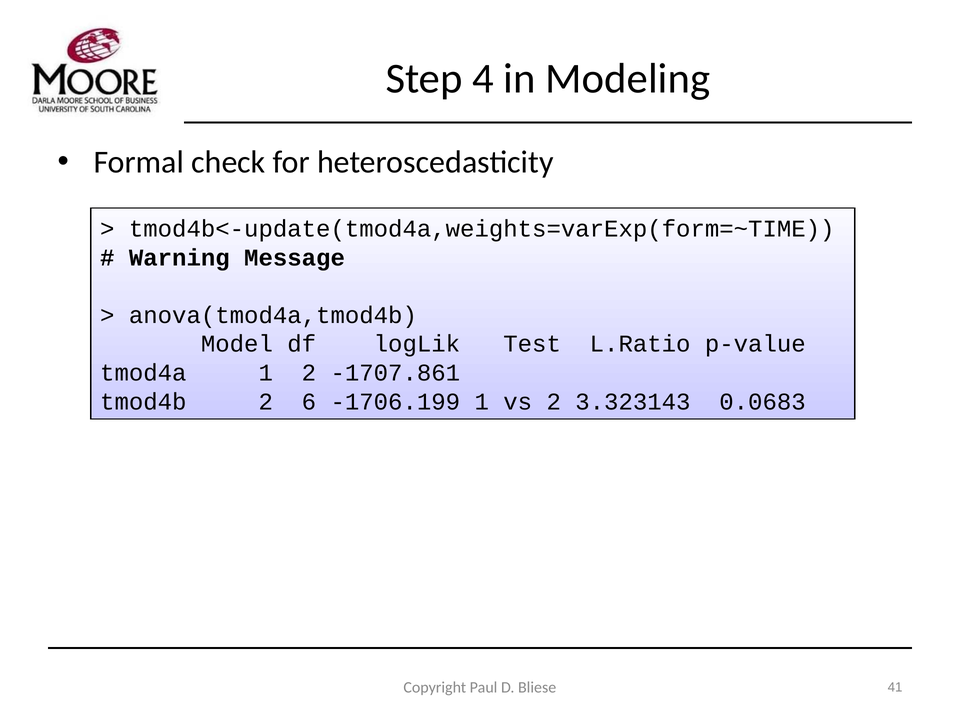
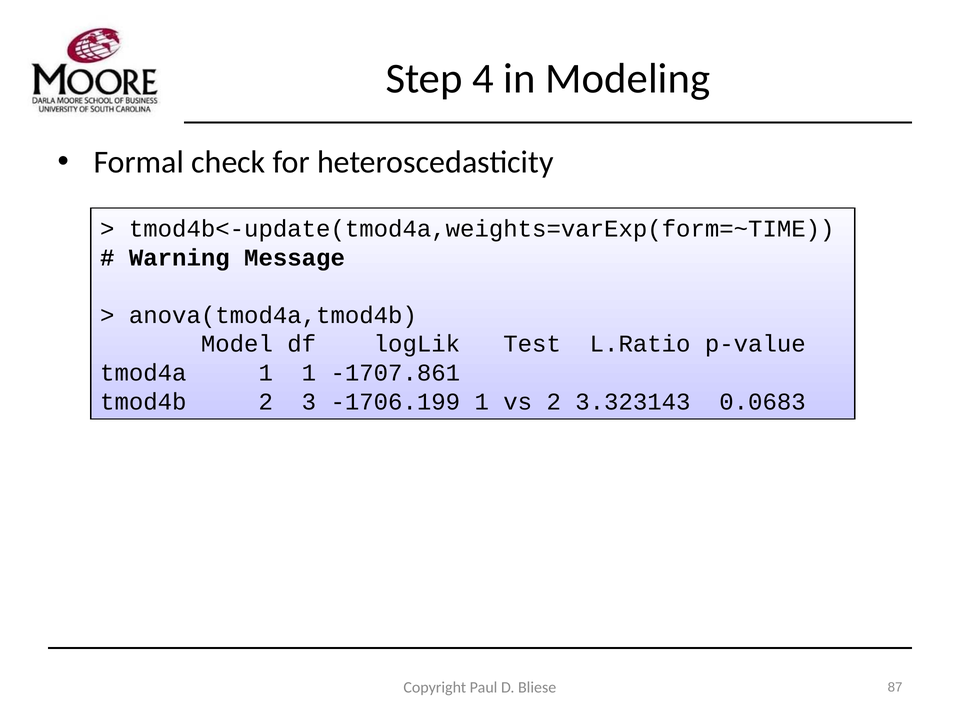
1 2: 2 -> 1 (309, 373)
6: 6 -> 3 (309, 402)
41: 41 -> 87 (895, 687)
